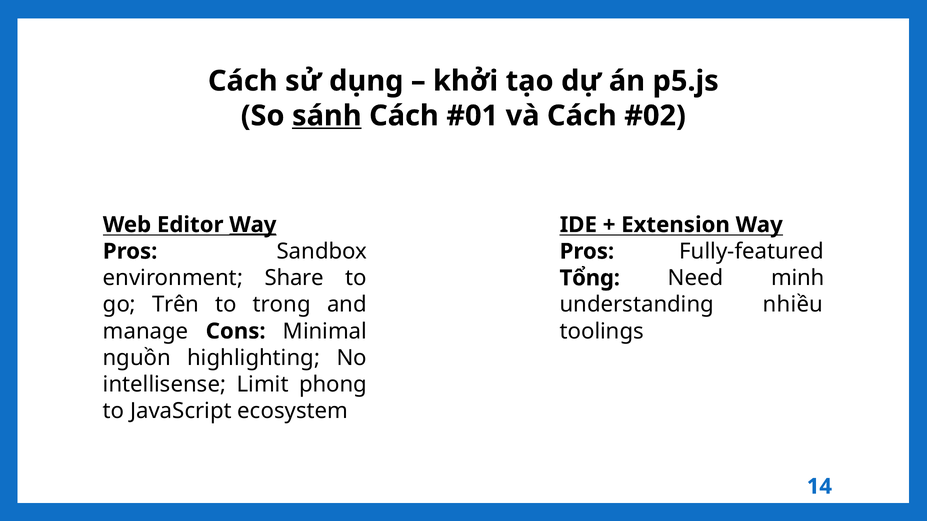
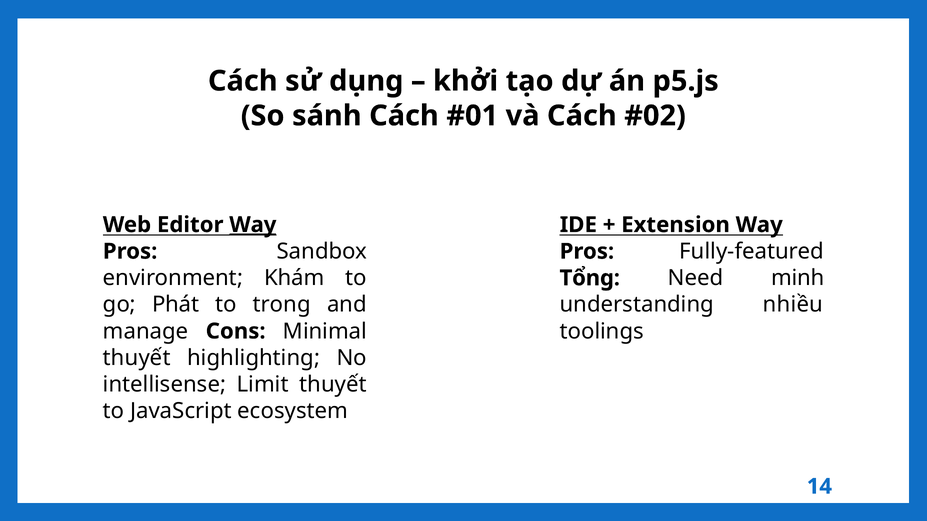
sánh underline: present -> none (327, 116)
Share: Share -> Khám (294, 278)
Trên: Trên -> Phát (176, 305)
nguồn: nguồn -> thuyết (137, 358)
Limit phong: phong -> thuyết (333, 385)
